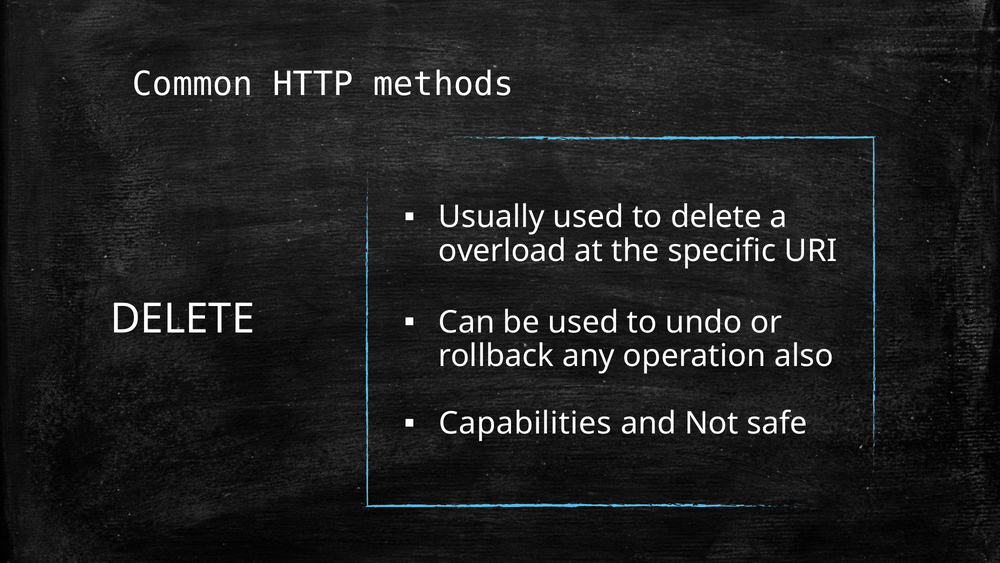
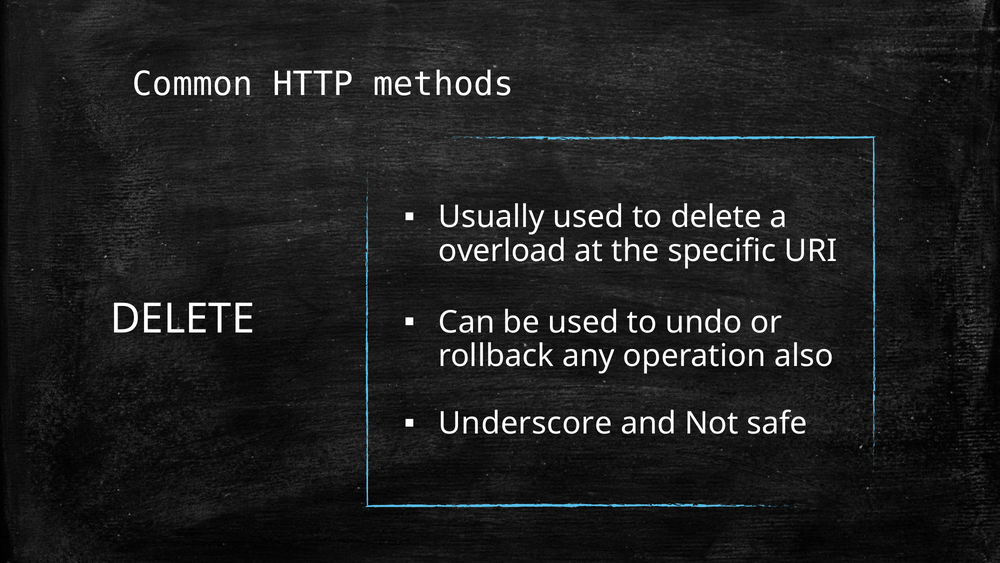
Capabilities: Capabilities -> Underscore (525, 423)
